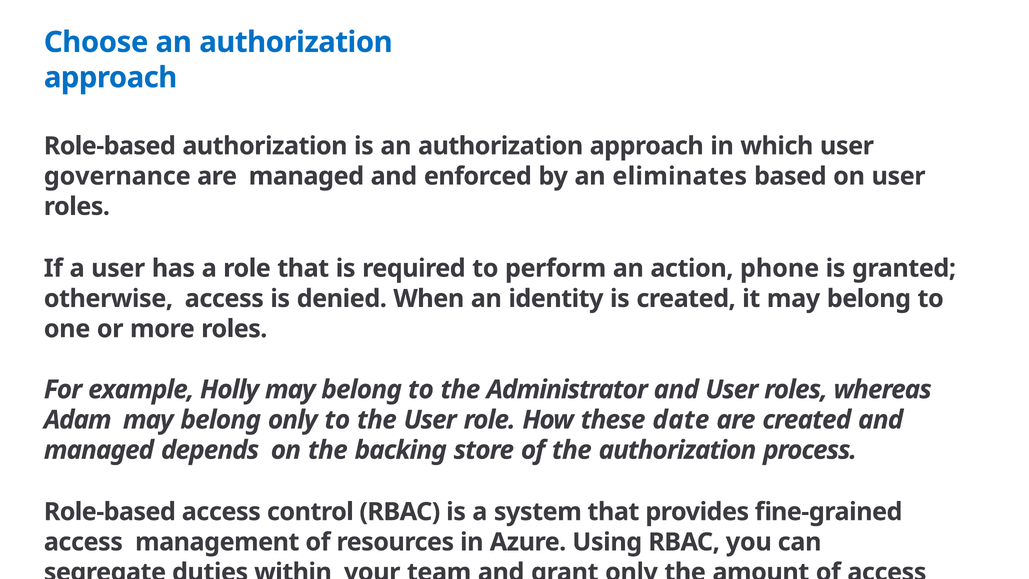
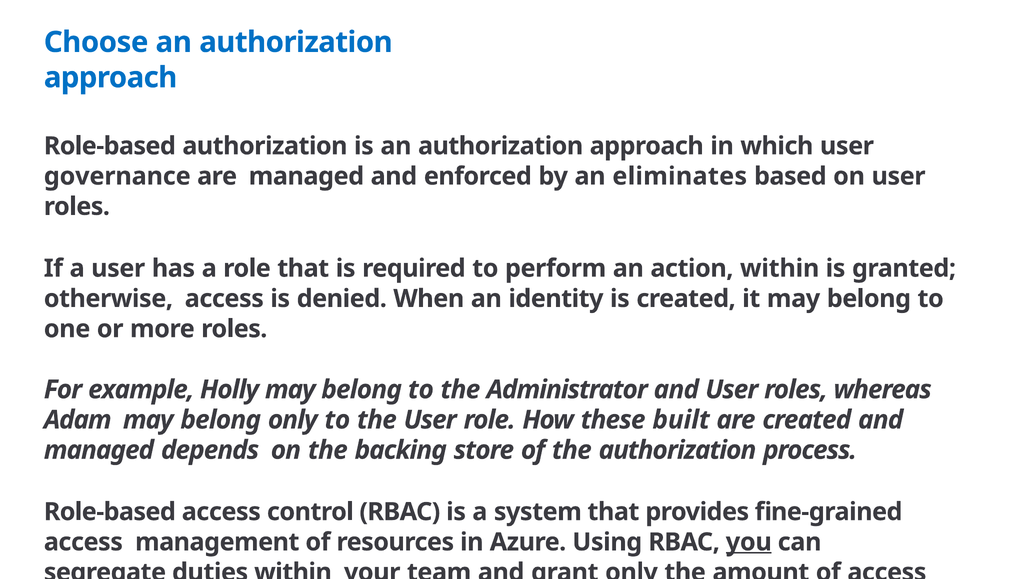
action phone: phone -> within (780, 268)
date: date -> built (681, 420)
you underline: none -> present (749, 542)
